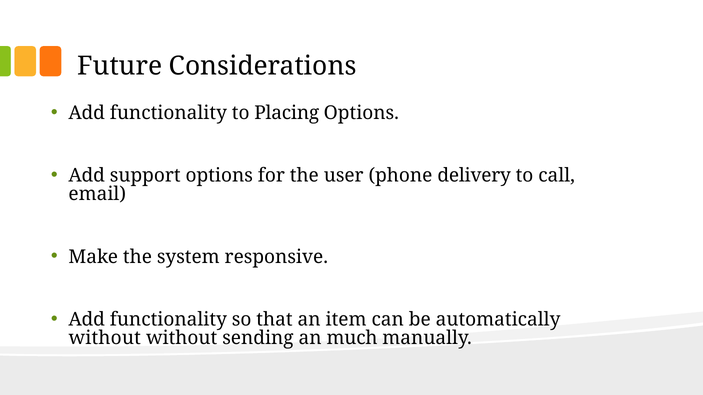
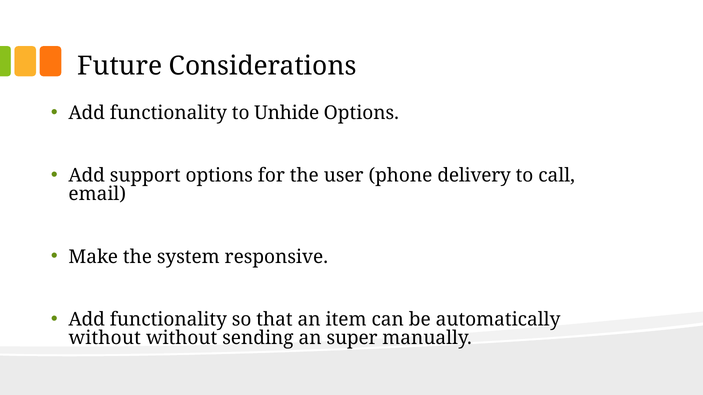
Placing: Placing -> Unhide (287, 113)
much: much -> super (352, 338)
